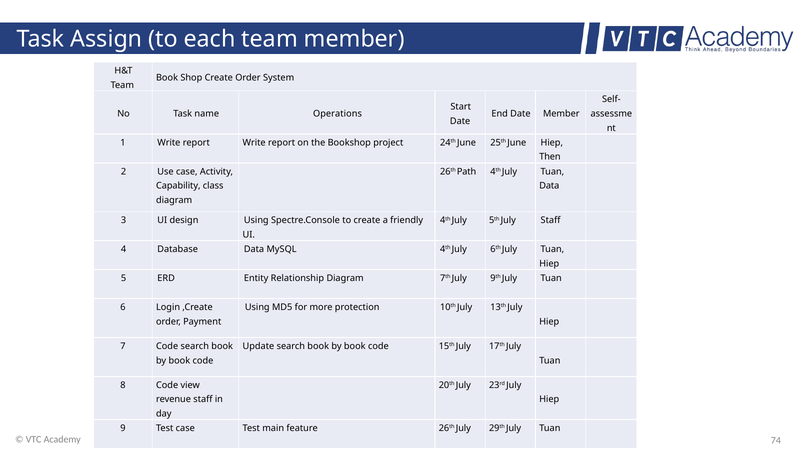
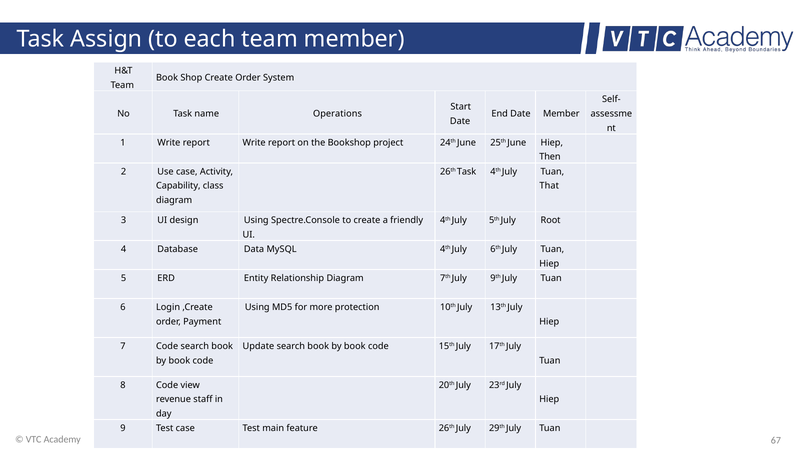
26th Path: Path -> Task (467, 171)
Data: Data -> That (549, 186)
July Staff: Staff -> Root (551, 220)
74: 74 -> 67 (776, 440)
